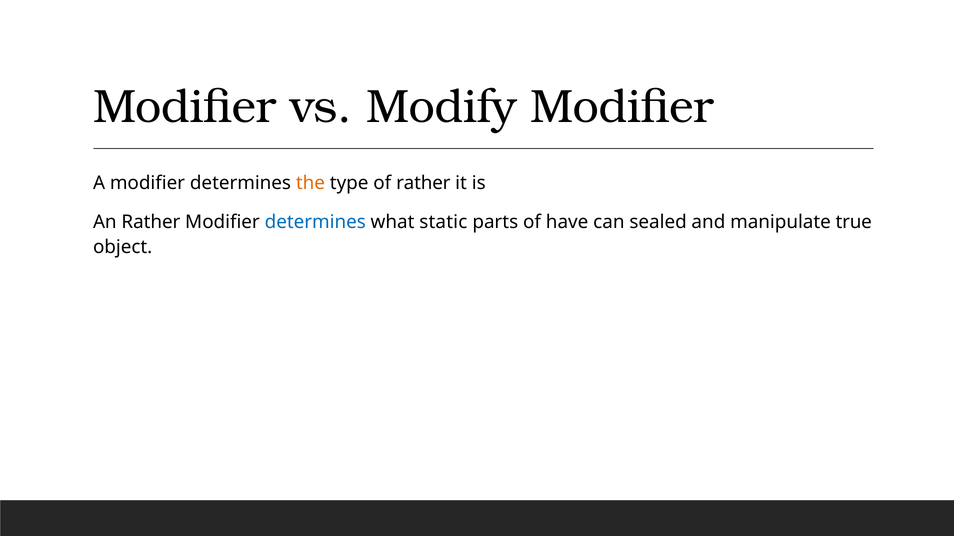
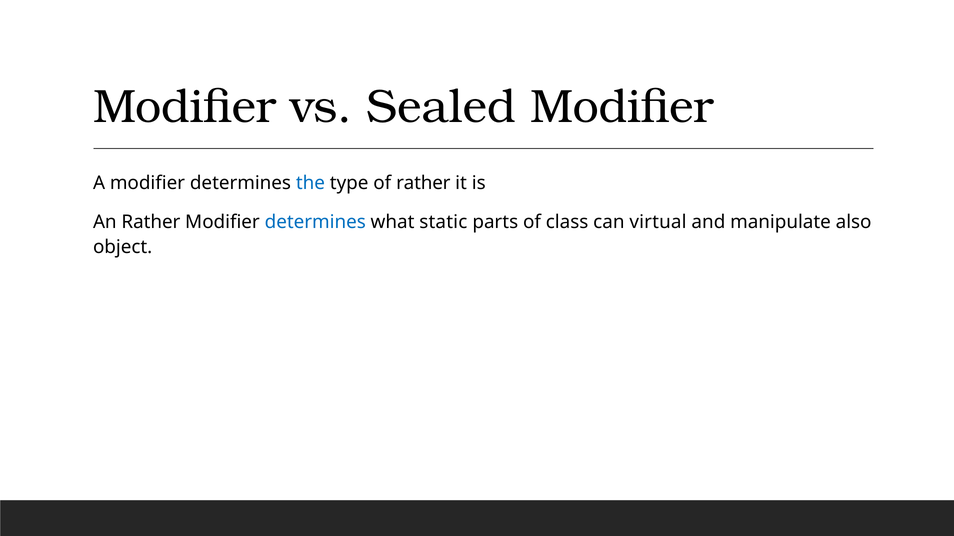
Modify: Modify -> Sealed (441, 107)
the colour: orange -> blue (310, 183)
have: have -> class (567, 222)
sealed: sealed -> virtual (658, 222)
true: true -> also (854, 222)
